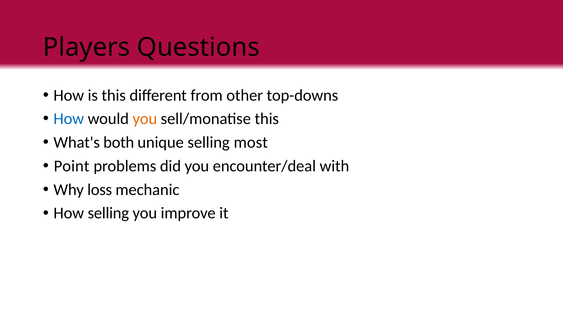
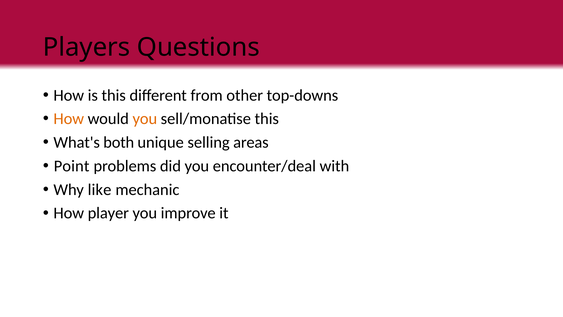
How colour: blue -> orange (69, 119)
most: most -> areas (251, 142)
loss: loss -> like (100, 189)
How selling: selling -> player (108, 213)
